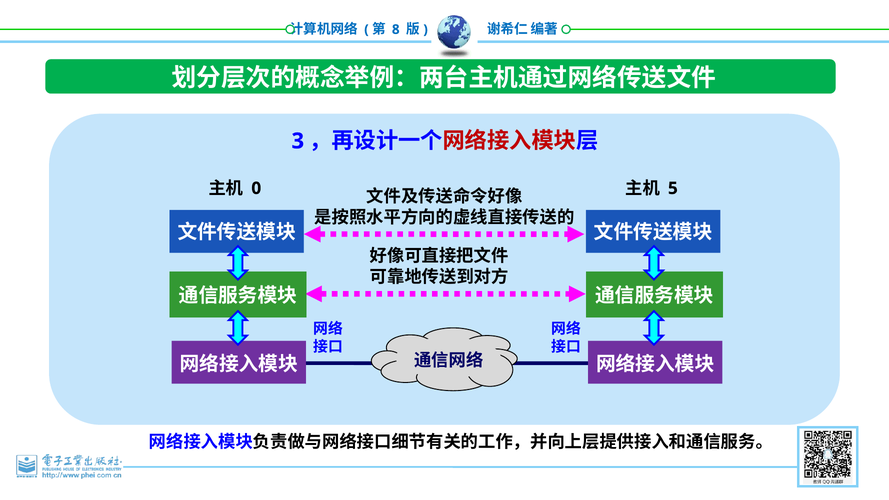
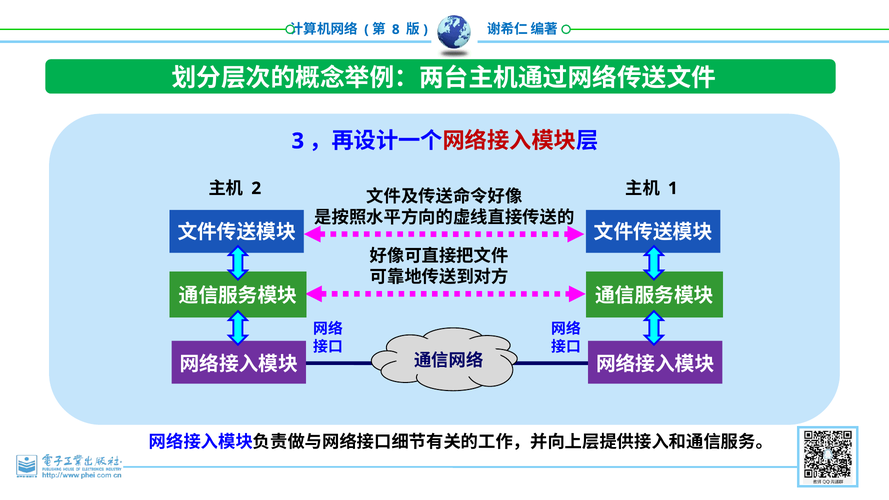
0: 0 -> 2 (256, 188)
5: 5 -> 1 (673, 188)
